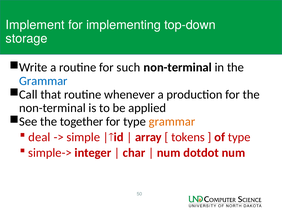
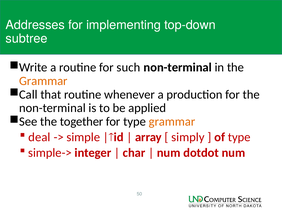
Implement: Implement -> Addresses (35, 25)
storage: storage -> subtree (27, 38)
Grammar colour: blue -> orange (43, 81)
tokens: tokens -> simply (188, 137)
